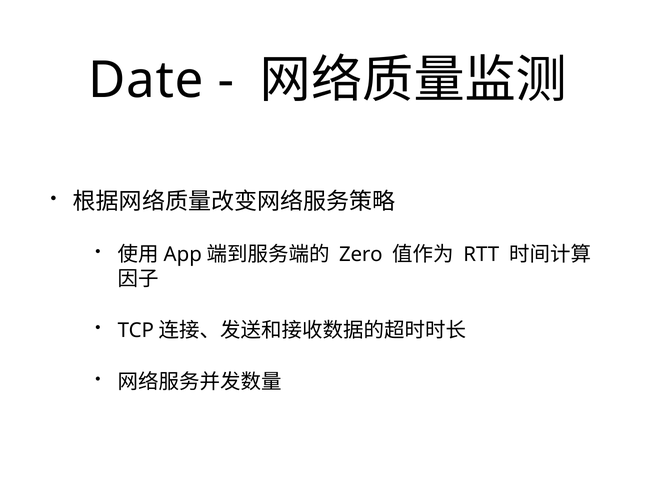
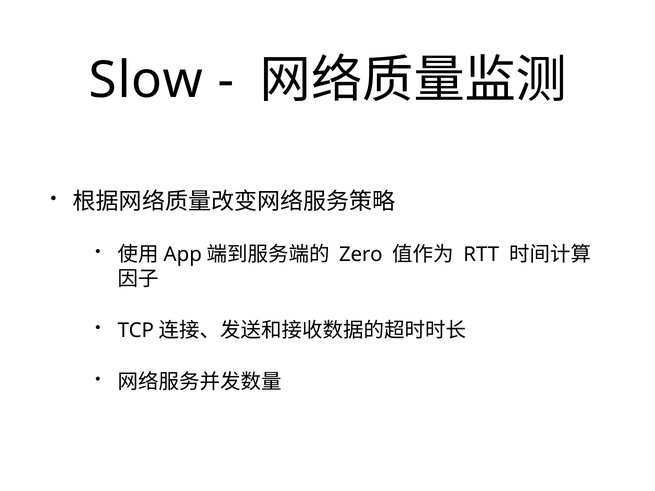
Date: Date -> Slow (146, 80)
